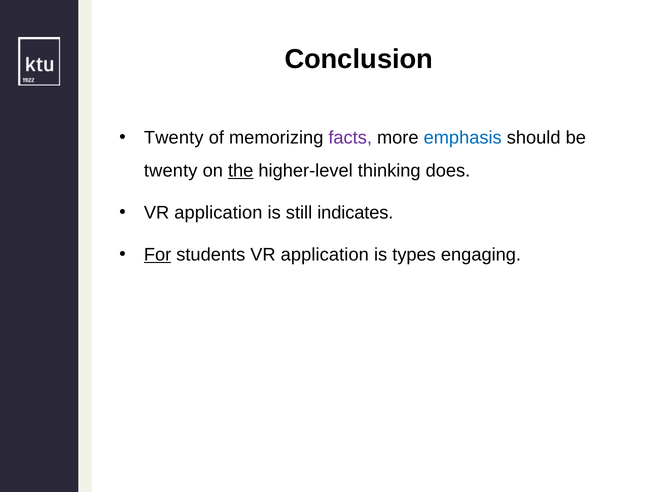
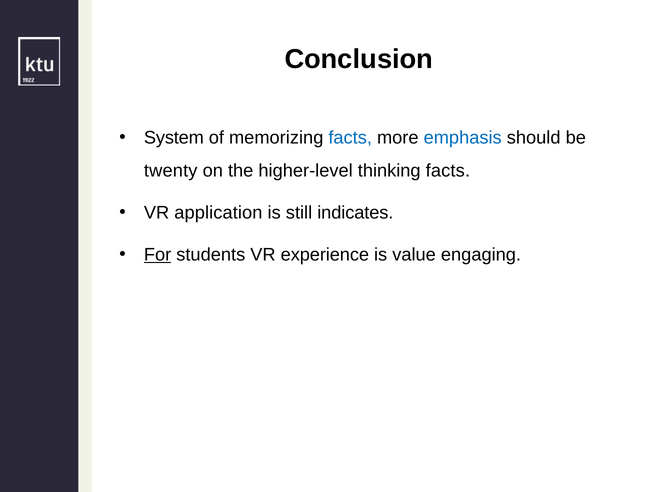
Twenty: Twenty -> System (174, 138)
facts colour: purple -> blue (350, 138)
the underline: present -> none (241, 171)
thinking does: does -> facts (448, 171)
students VR application: application -> experience (325, 255)
types: types -> value (414, 255)
